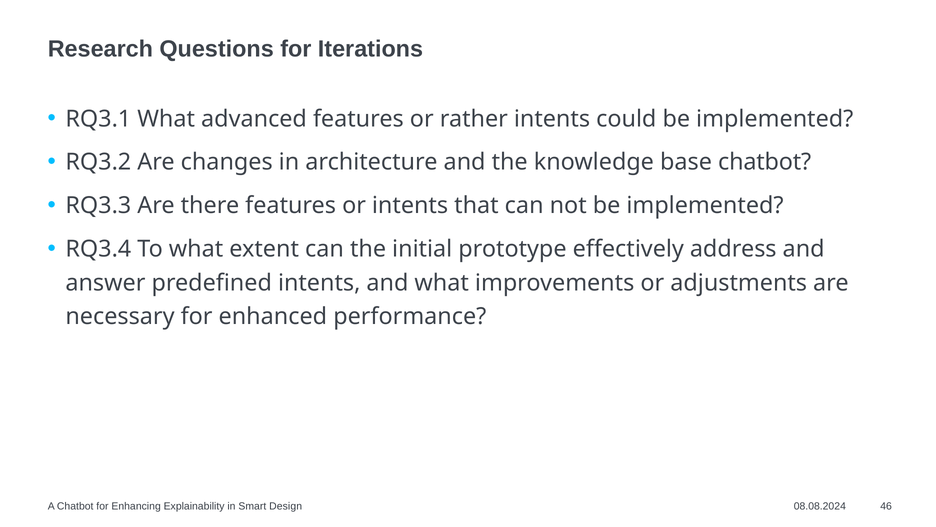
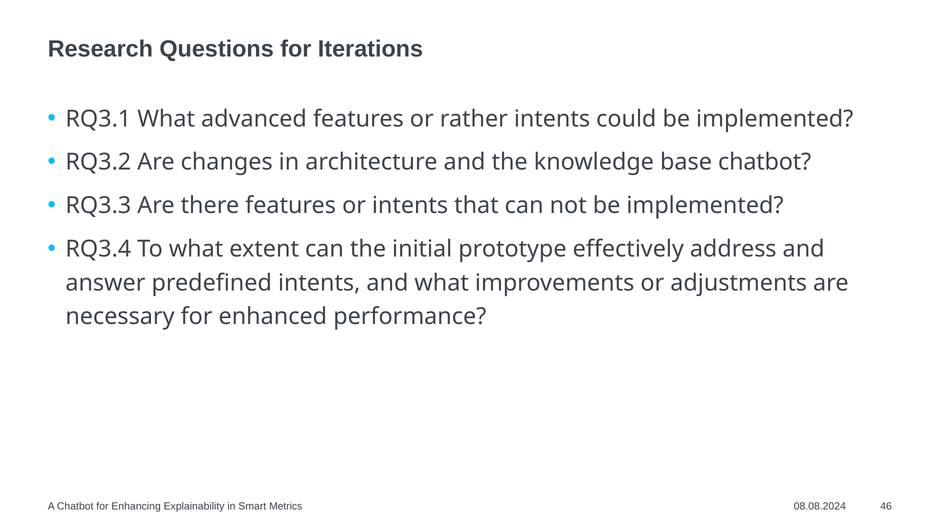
Design: Design -> Metrics (286, 506)
